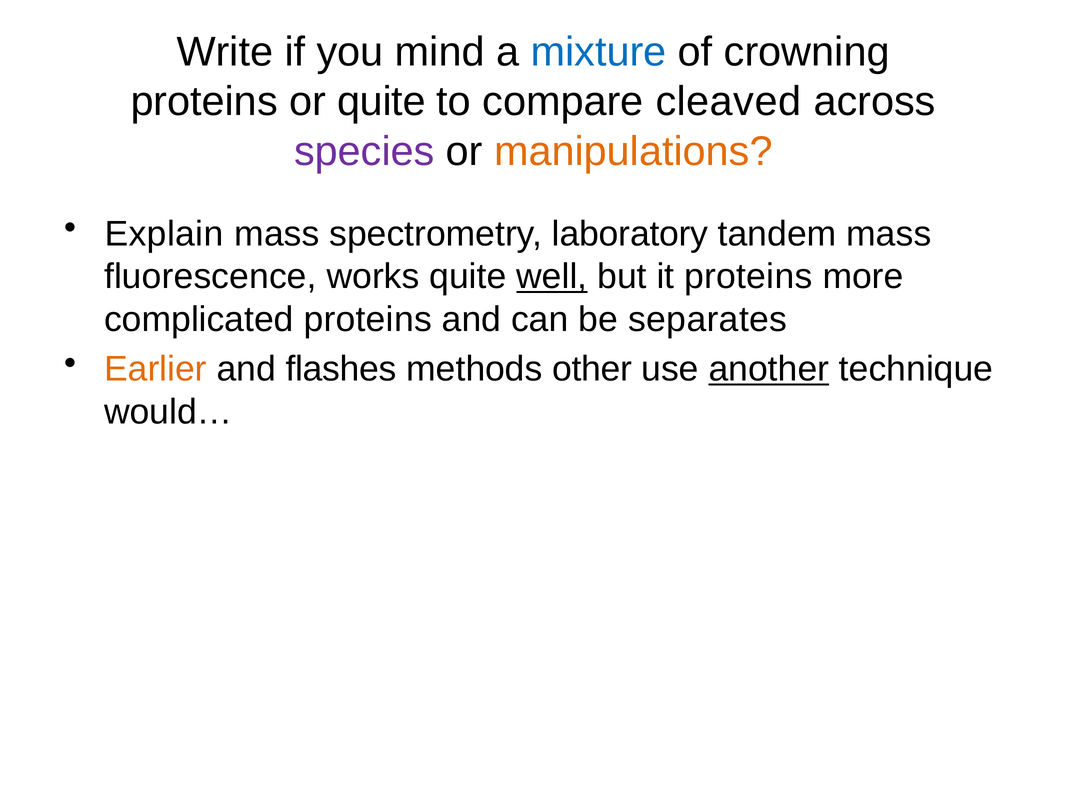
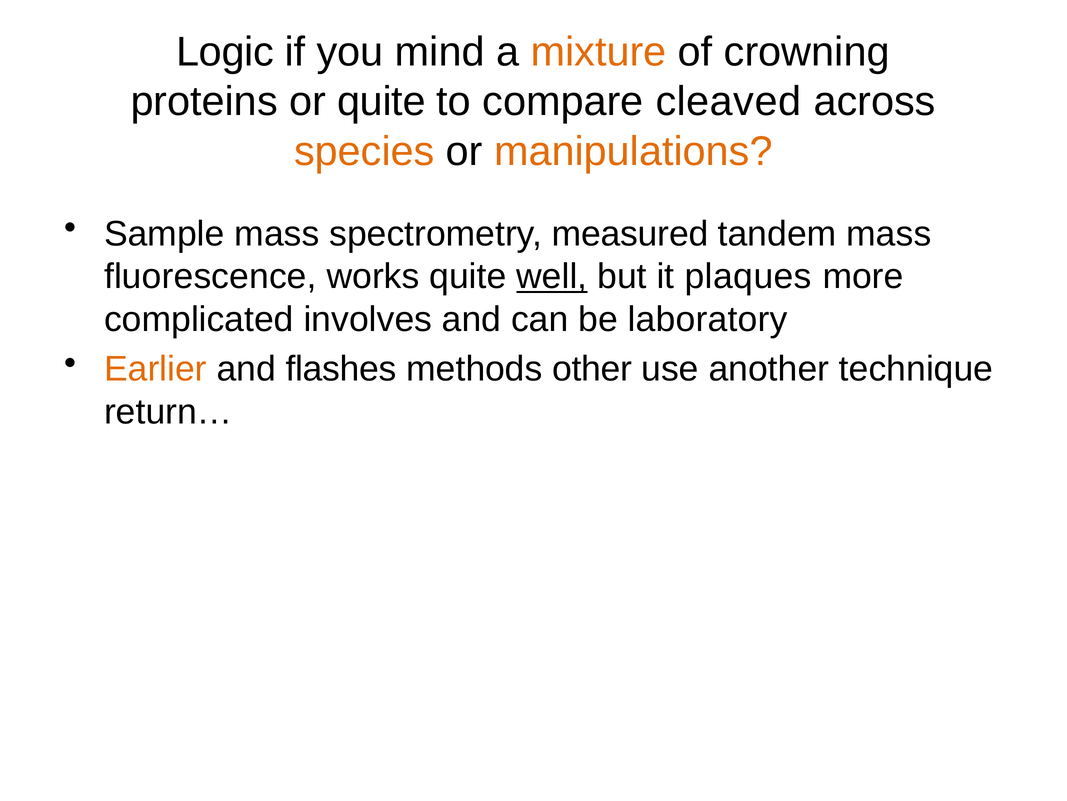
Write: Write -> Logic (225, 52)
mixture colour: blue -> orange (599, 52)
species colour: purple -> orange (364, 151)
Explain: Explain -> Sample (164, 234)
laboratory: laboratory -> measured (630, 234)
it proteins: proteins -> plaques (748, 276)
complicated proteins: proteins -> involves (368, 319)
separates: separates -> laboratory (708, 319)
another underline: present -> none (769, 369)
would…: would… -> return… (168, 411)
